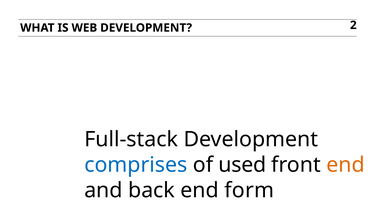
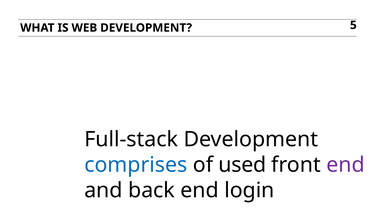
2: 2 -> 5 (353, 25)
end colour: orange -> purple (346, 165)
form: form -> login (249, 191)
